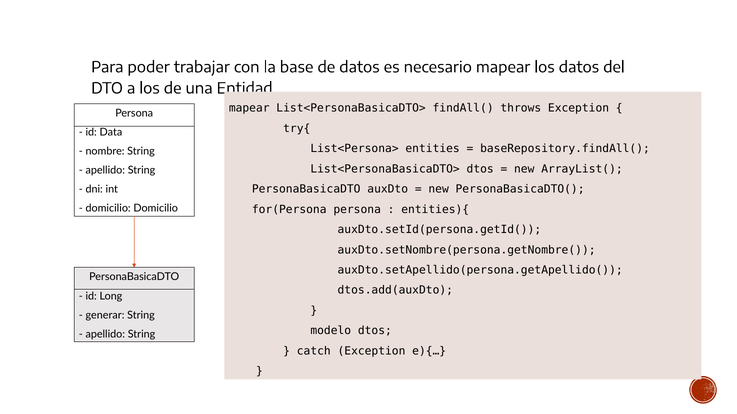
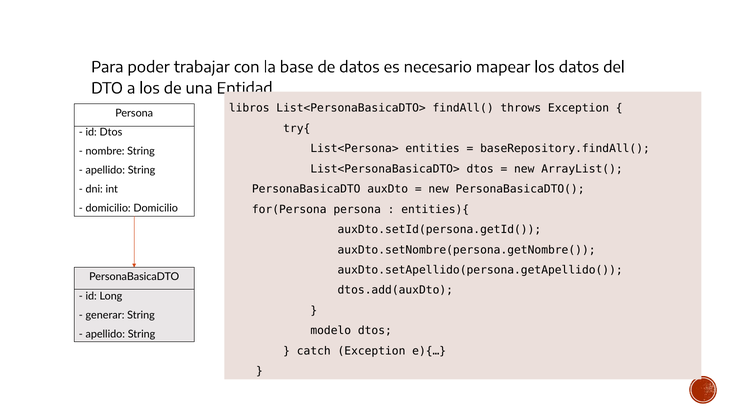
mapear: mapear -> libros (249, 108)
id Data: Data -> Dtos (111, 132)
